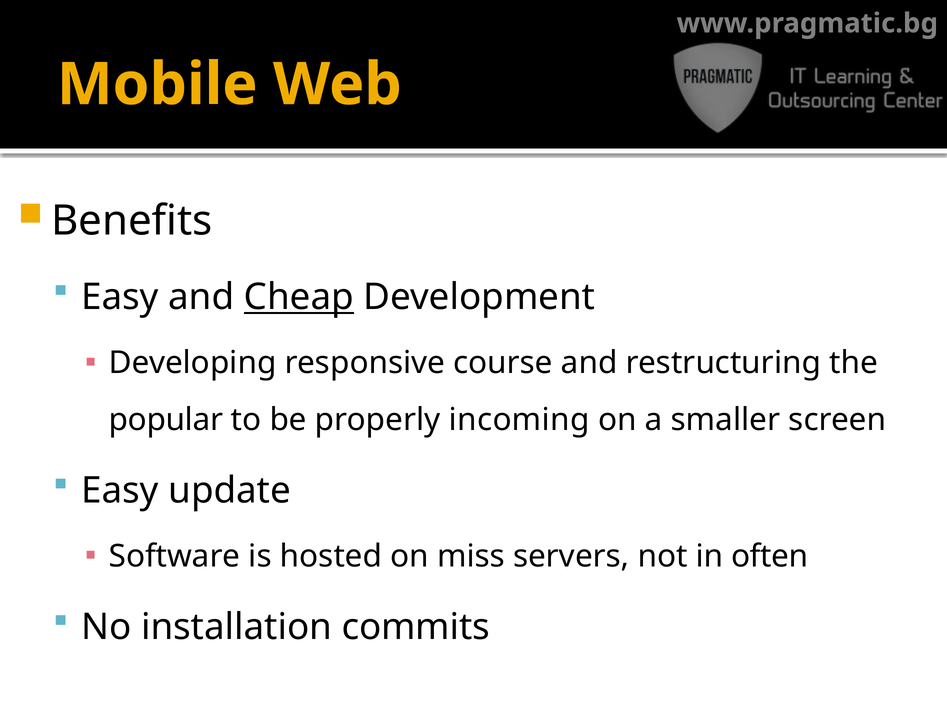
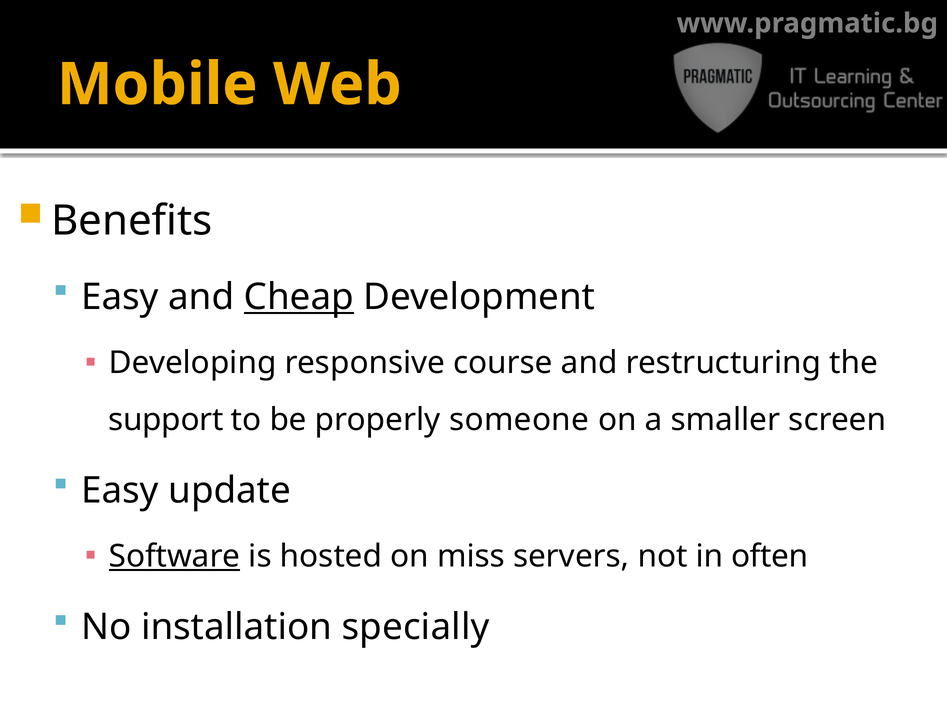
popular: popular -> support (166, 420)
incoming: incoming -> someone (519, 420)
Software underline: none -> present (175, 557)
commits: commits -> specially (416, 627)
